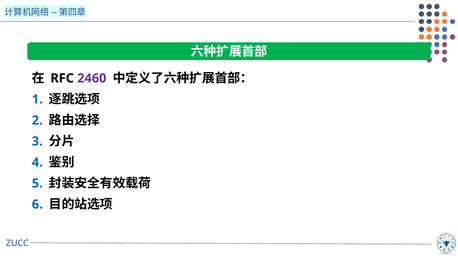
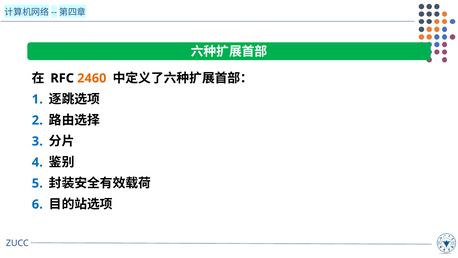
2460 colour: purple -> orange (92, 78)
